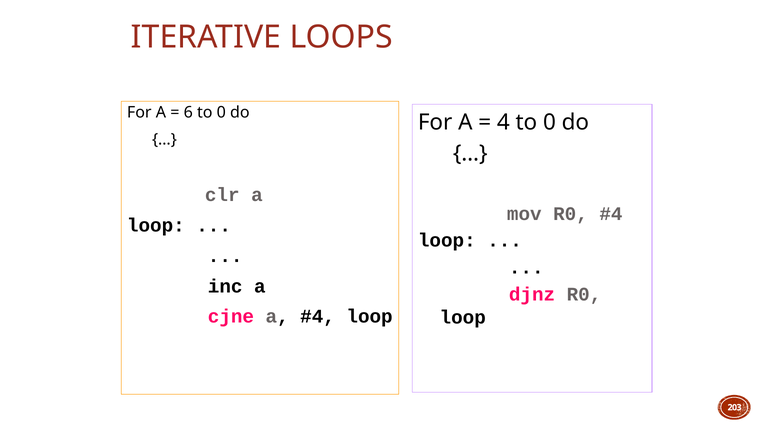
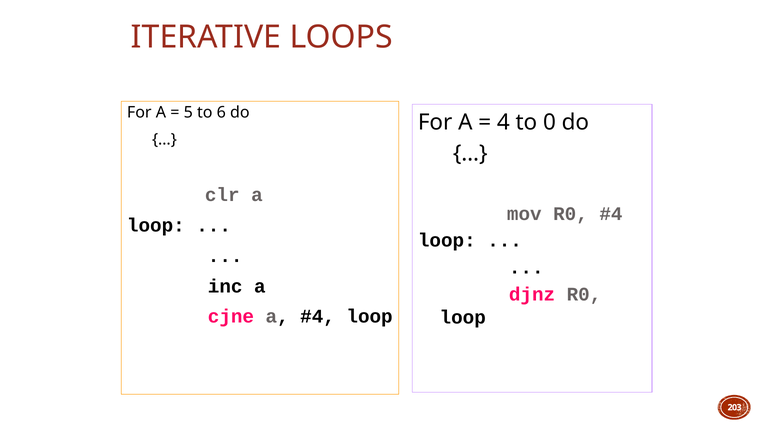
6: 6 -> 5 (188, 113)
0: 0 -> 6 (221, 113)
